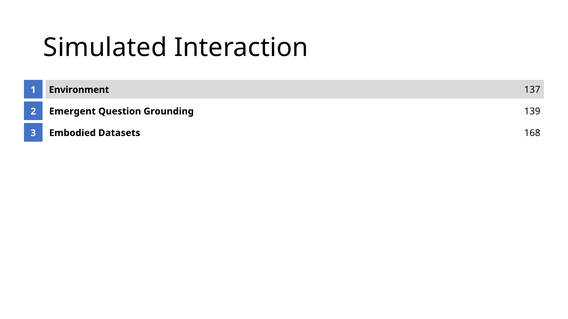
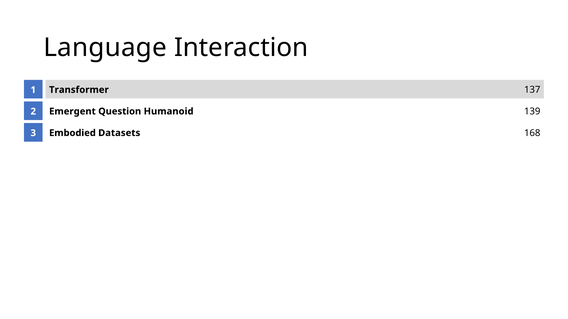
Simulated: Simulated -> Language (105, 48)
Environment: Environment -> Transformer (79, 90)
Grounding: Grounding -> Humanoid (169, 112)
